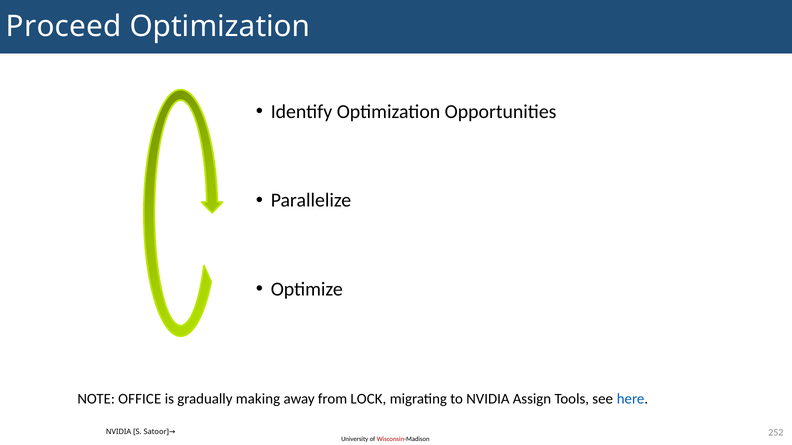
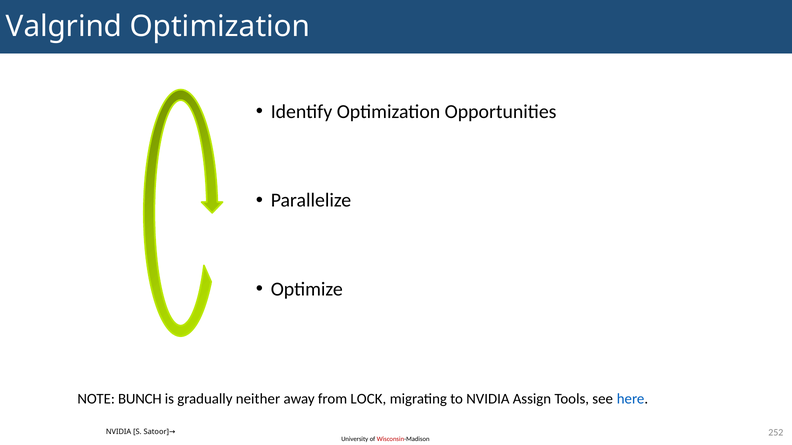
Proceed: Proceed -> Valgrind (64, 27)
OFFICE: OFFICE -> BUNCH (140, 399)
making: making -> neither (258, 399)
